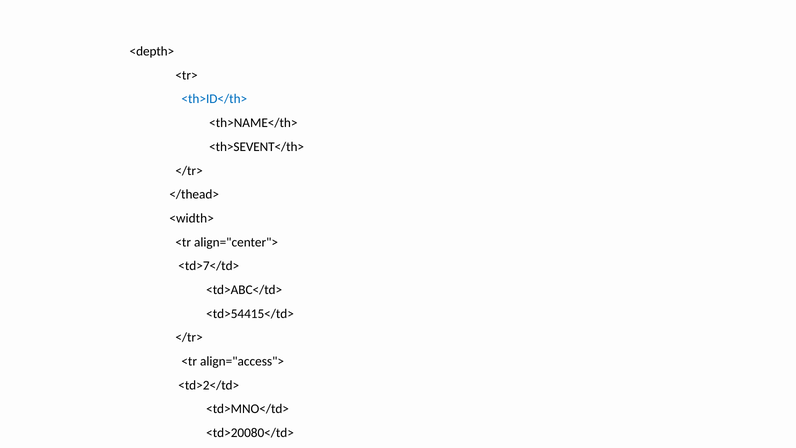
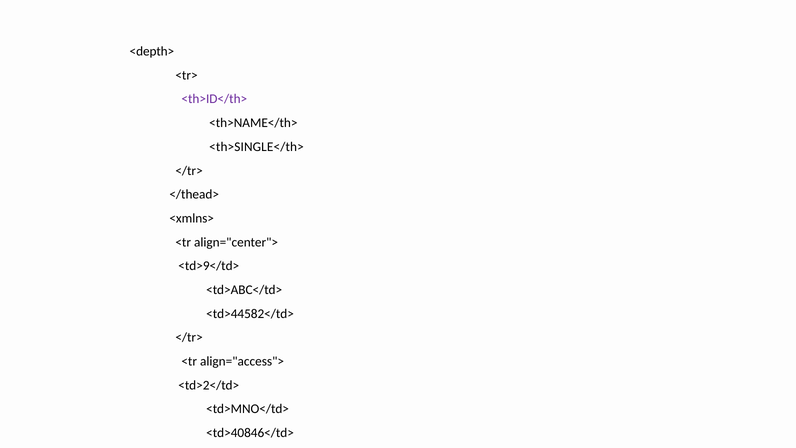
<th>ID</th> colour: blue -> purple (214, 99)
<th>SEVENT</th>: <th>SEVENT</th> -> <th>SINGLE</th> (256, 147)
<width>: <width> -> <xmlns> (192, 218)
<td>7</td>: <td>7</td> -> <td>9</td> (209, 266)
<td>54415</td>: <td>54415</td> -> <td>44582</td> (250, 314)
<td>20080</td>: <td>20080</td> -> <td>40846</td> (250, 433)
